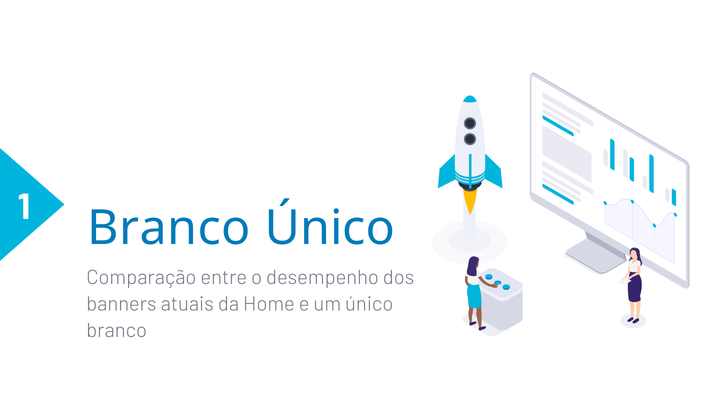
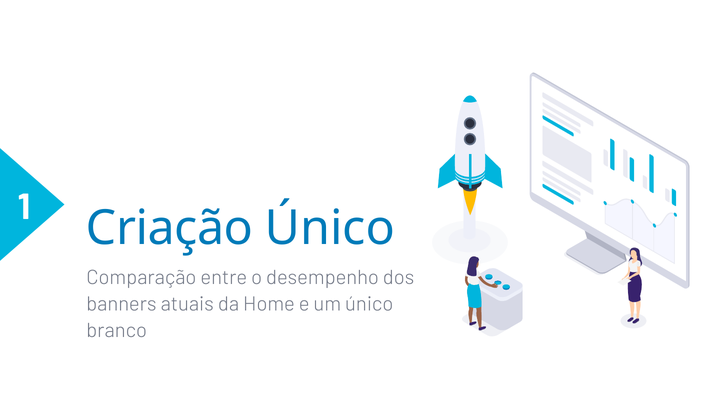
Branco: Branco -> Criação (169, 228)
